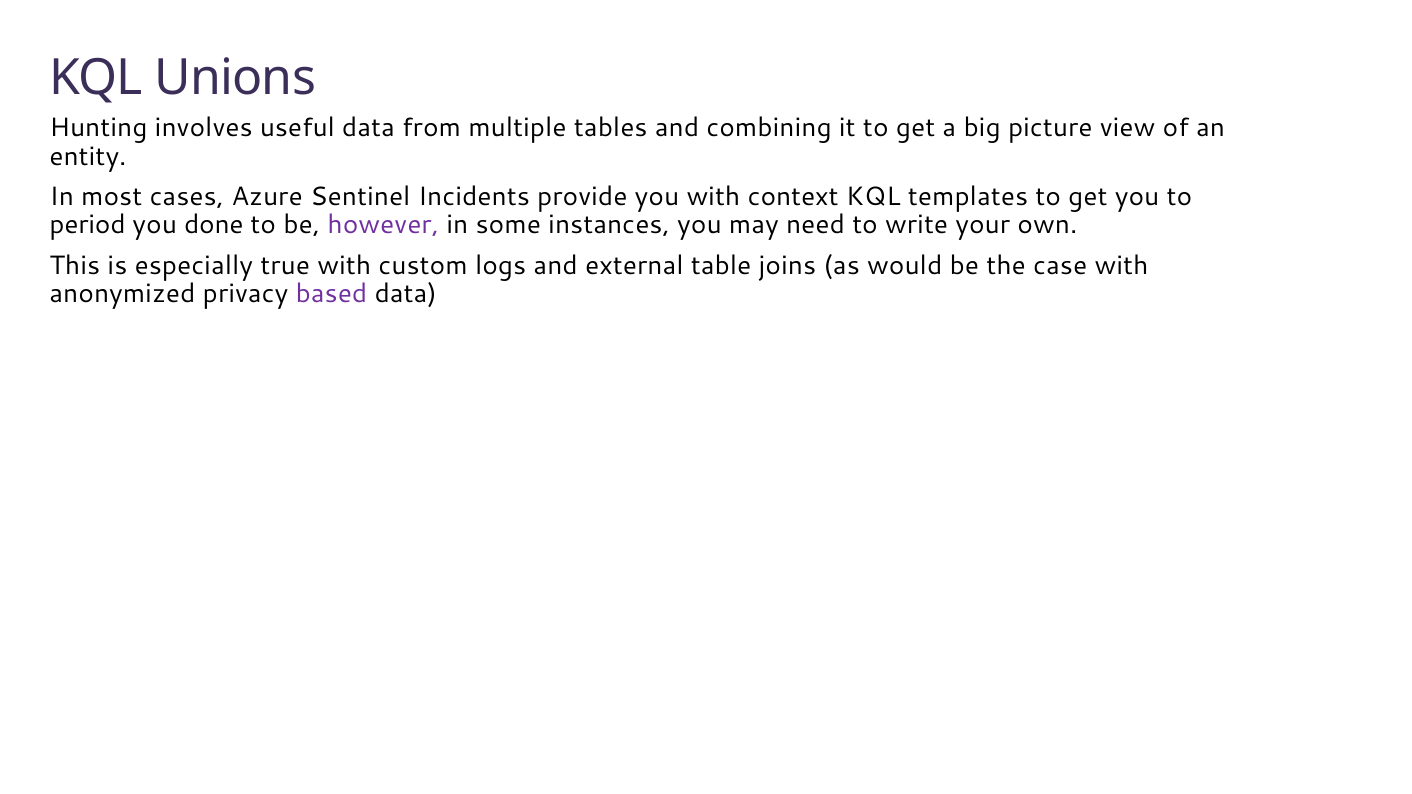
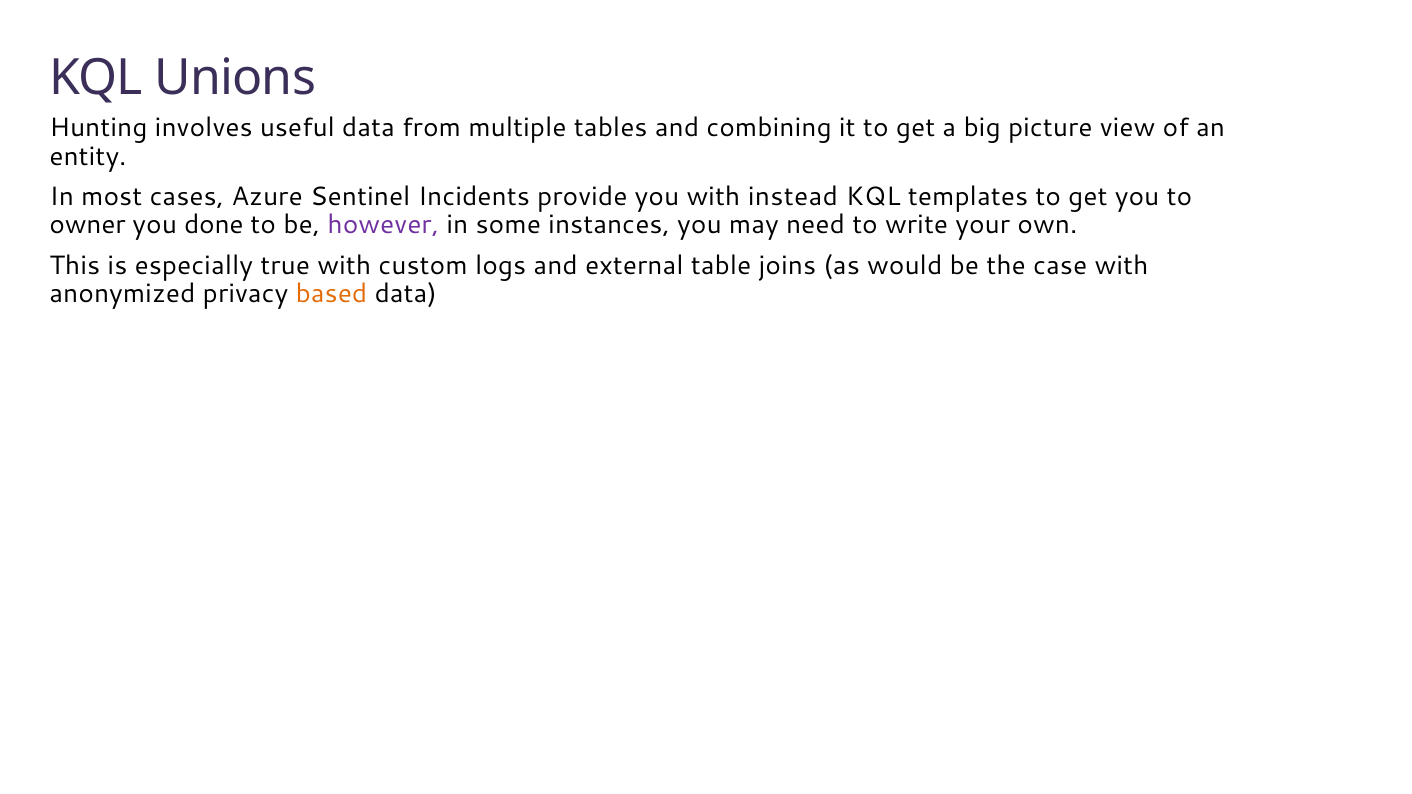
context: context -> instead (793, 197)
period: period -> owner (88, 225)
based colour: purple -> orange (331, 294)
